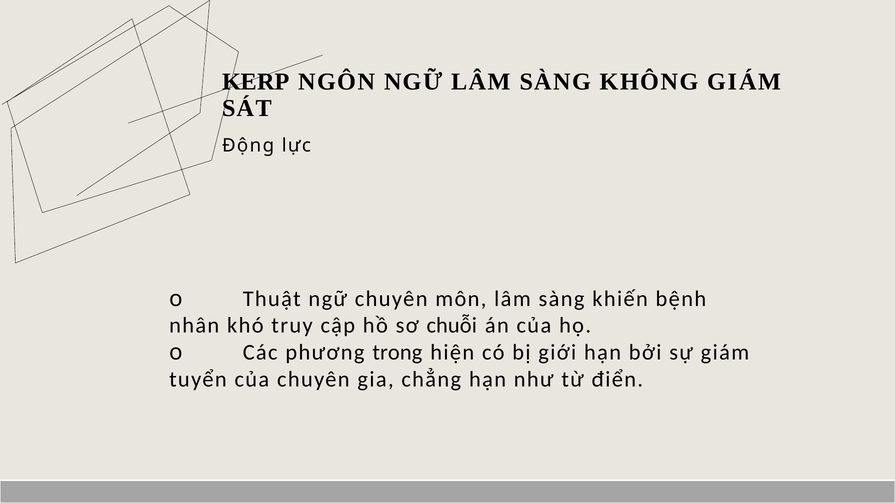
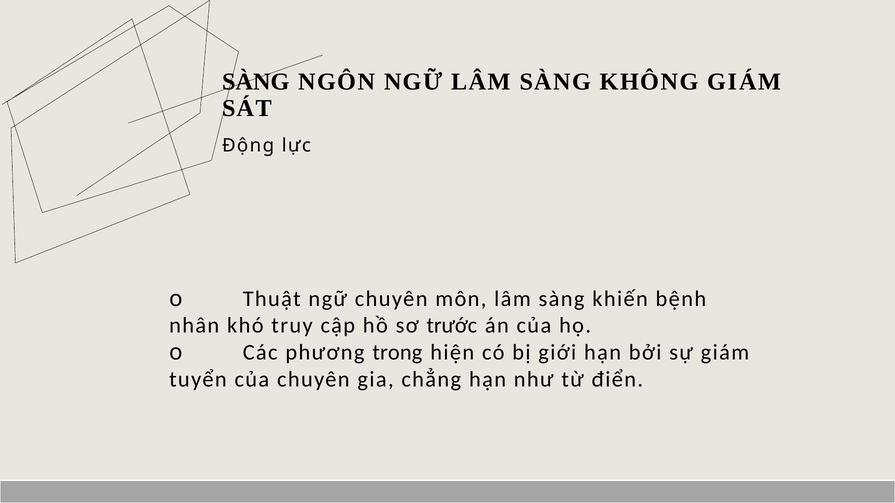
KERP: KERP -> SÀNG (256, 82)
chuỗi: chuỗi -> trước (452, 326)
